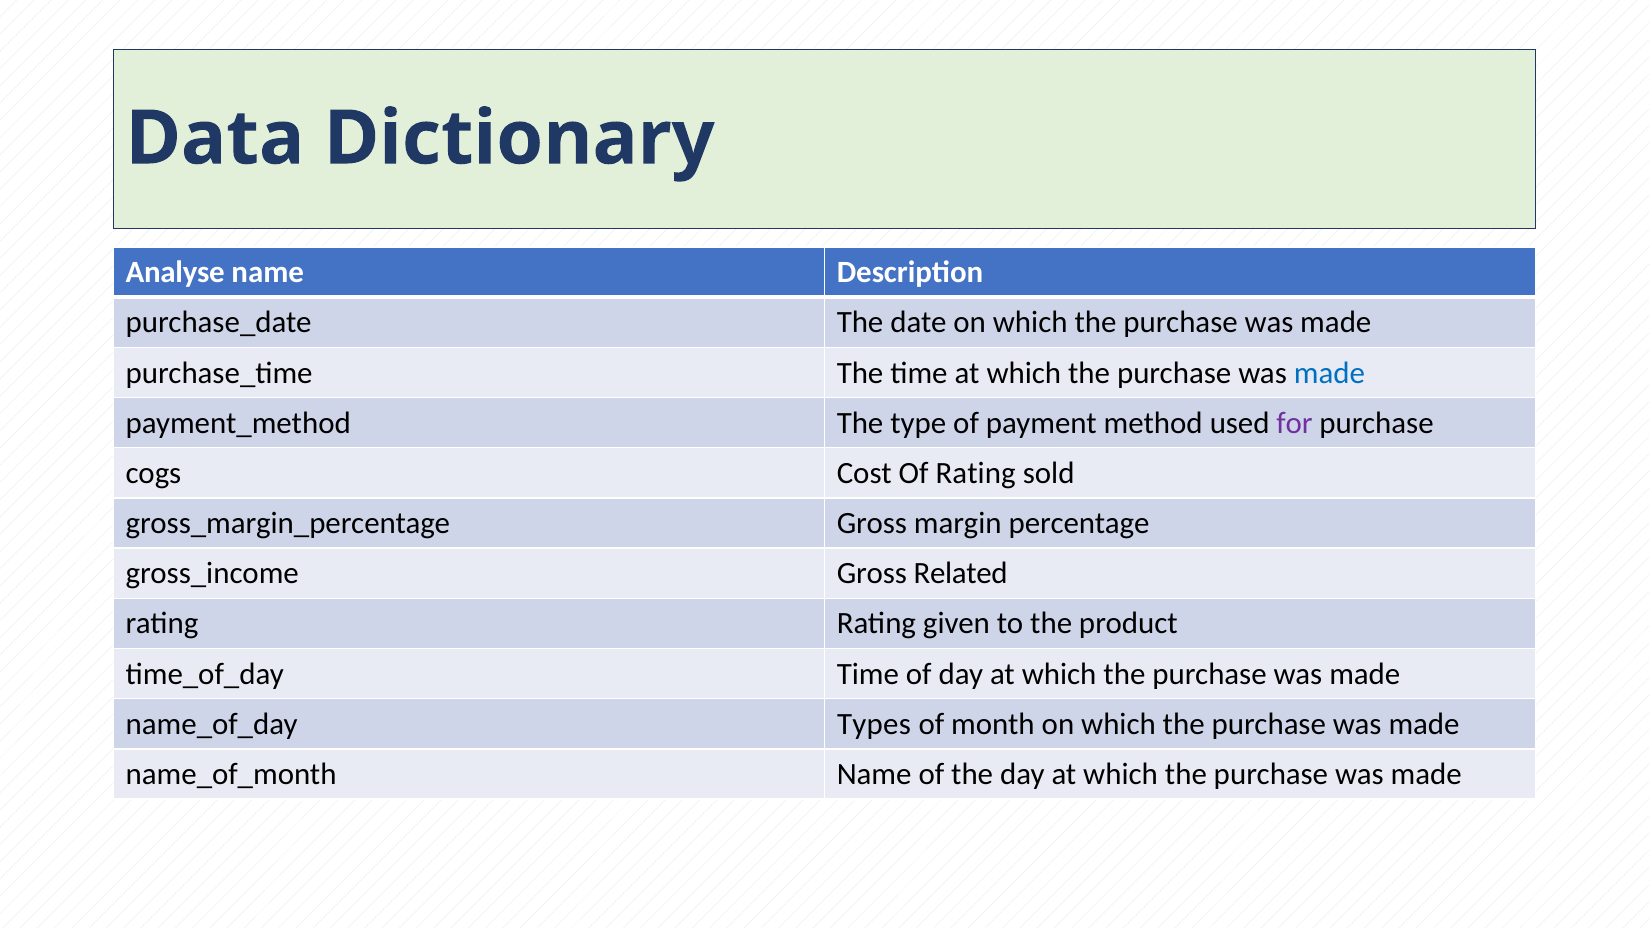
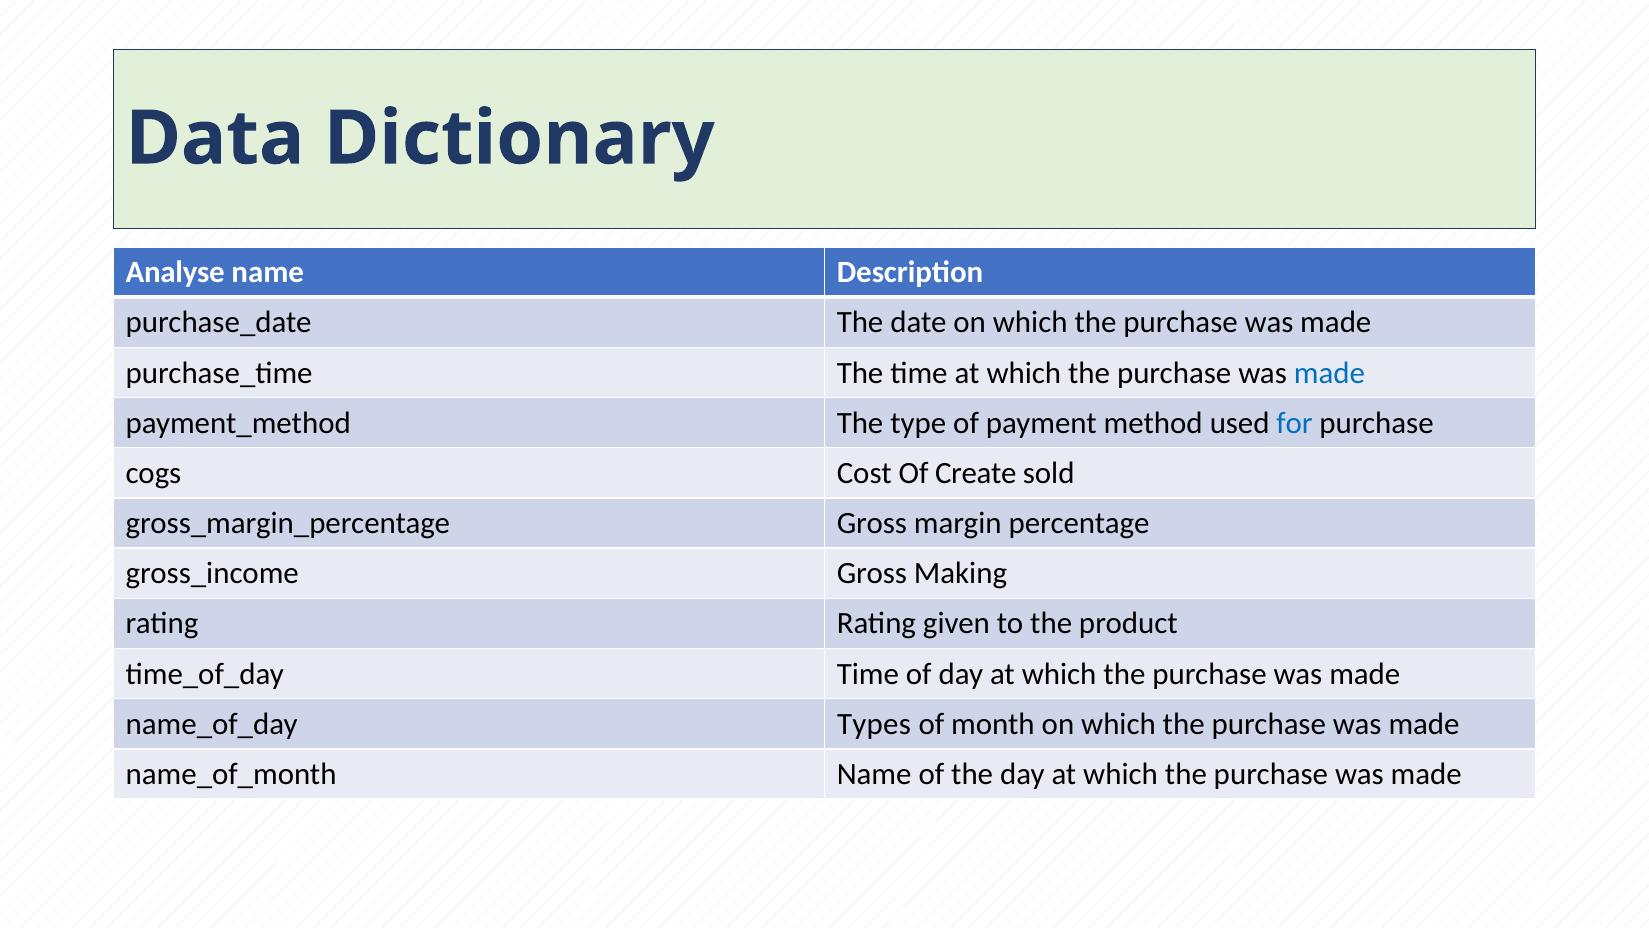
for colour: purple -> blue (1294, 423)
Of Rating: Rating -> Create (976, 473)
Related: Related -> Making (960, 573)
